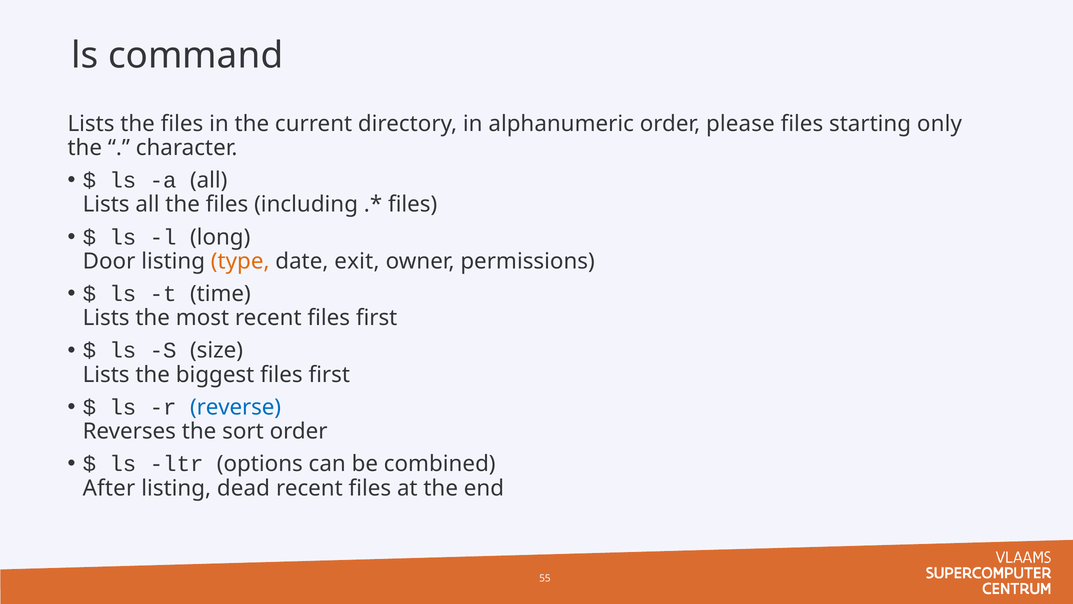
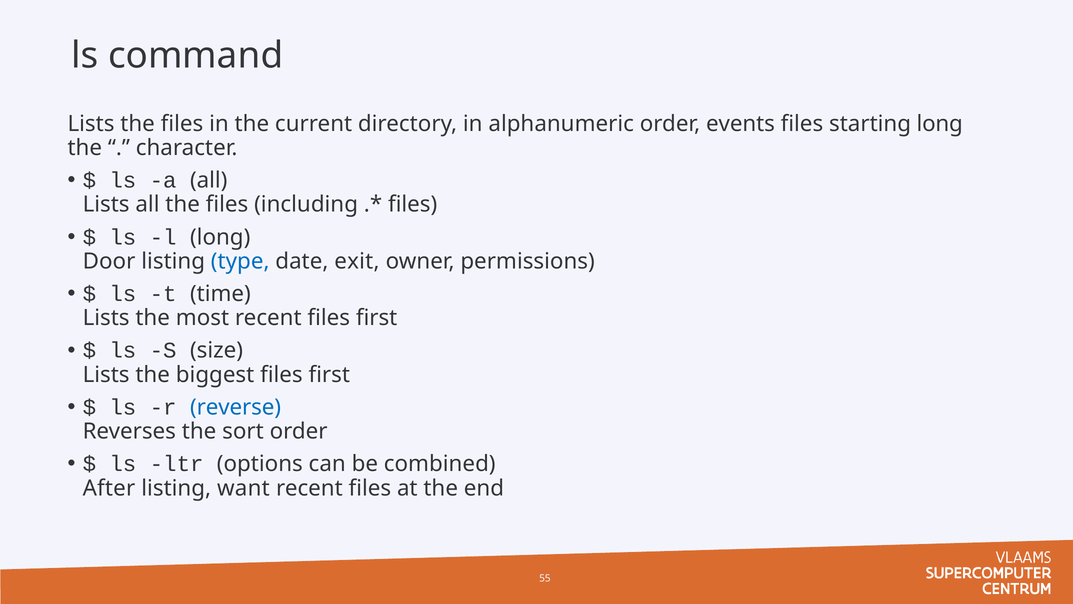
please: please -> events (741, 124)
starting only: only -> long (940, 124)
type colour: orange -> blue (240, 261)
dead: dead -> want (243, 488)
